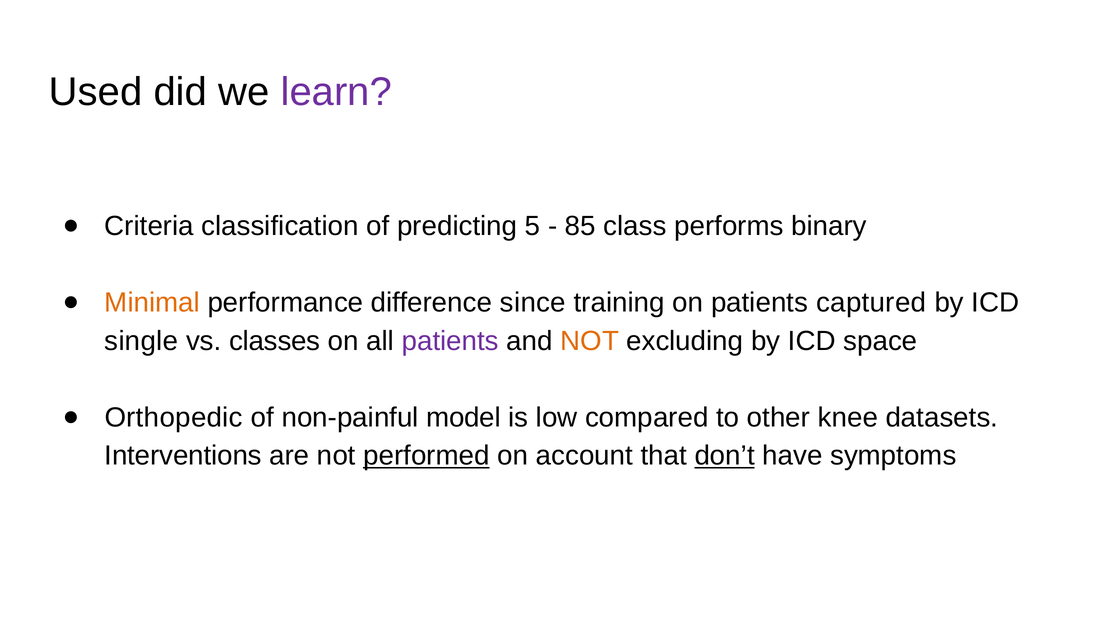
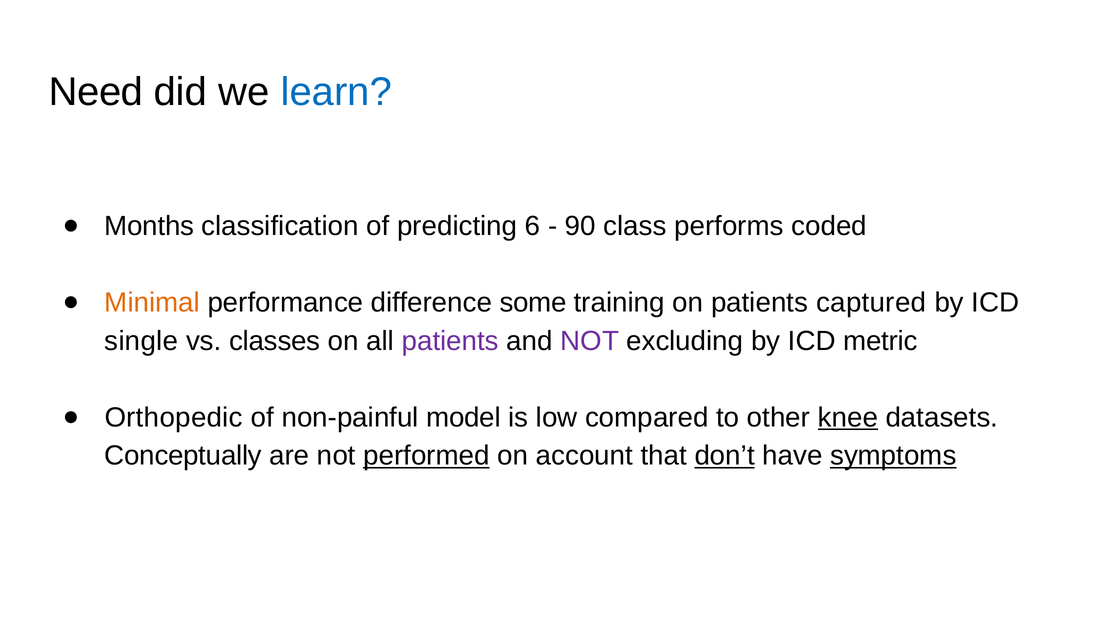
Used: Used -> Need (96, 92)
learn colour: purple -> blue (336, 92)
Criteria: Criteria -> Months (149, 226)
5: 5 -> 6 (533, 226)
85: 85 -> 90 (580, 226)
binary: binary -> coded (829, 226)
since: since -> some (533, 303)
NOT colour: orange -> purple (590, 341)
space: space -> metric (881, 341)
knee underline: none -> present (848, 418)
Interventions: Interventions -> Conceptually (183, 456)
symptoms underline: none -> present (893, 456)
